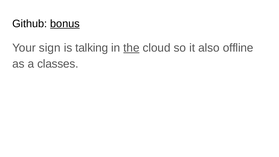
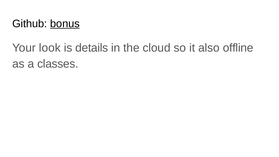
sign: sign -> look (50, 48)
talking: talking -> details (92, 48)
the underline: present -> none (131, 48)
